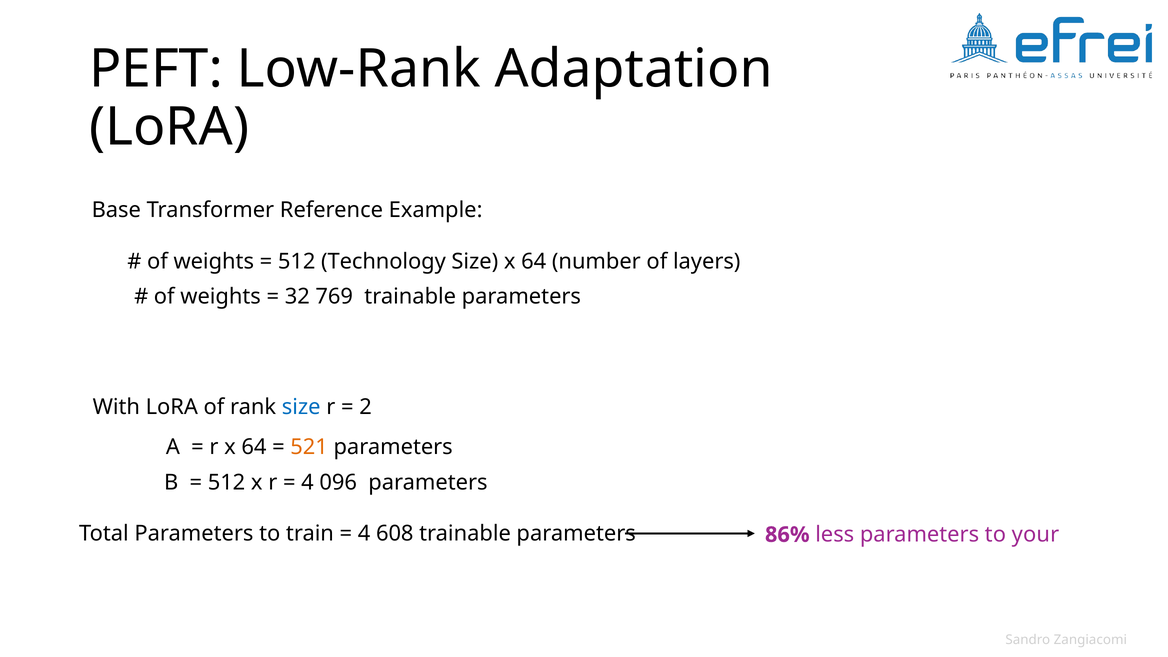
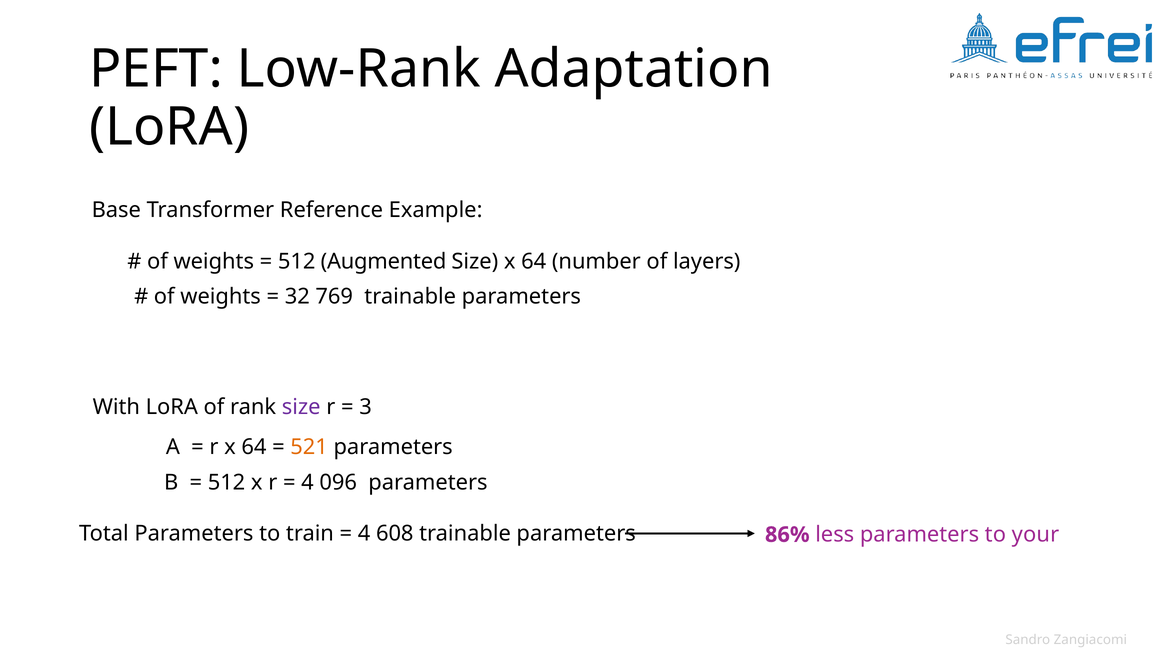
Technology: Technology -> Augmented (384, 261)
size colour: blue -> purple (301, 407)
2: 2 -> 3 (366, 407)
